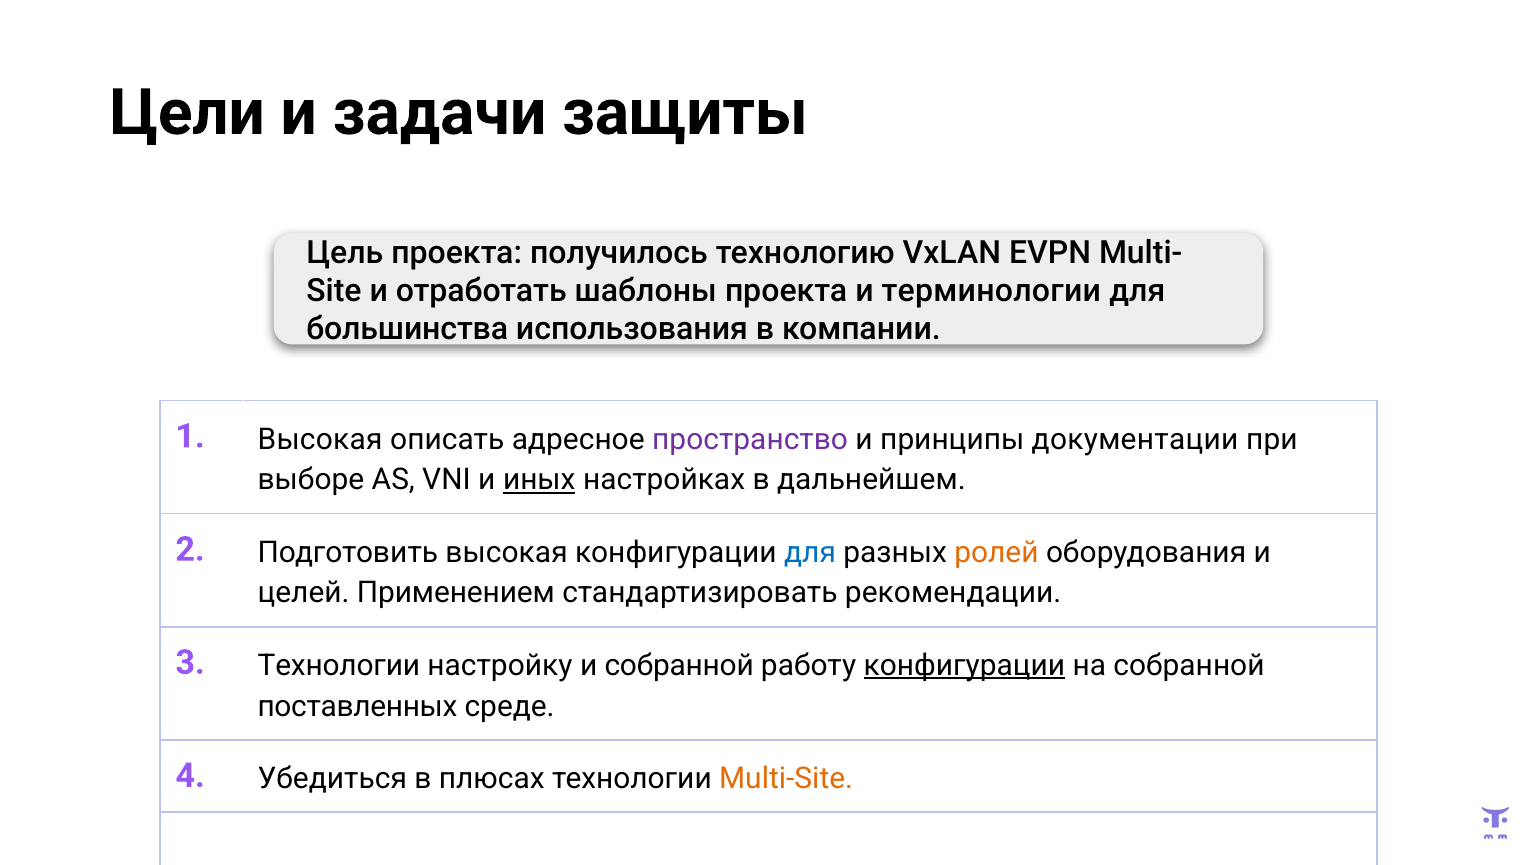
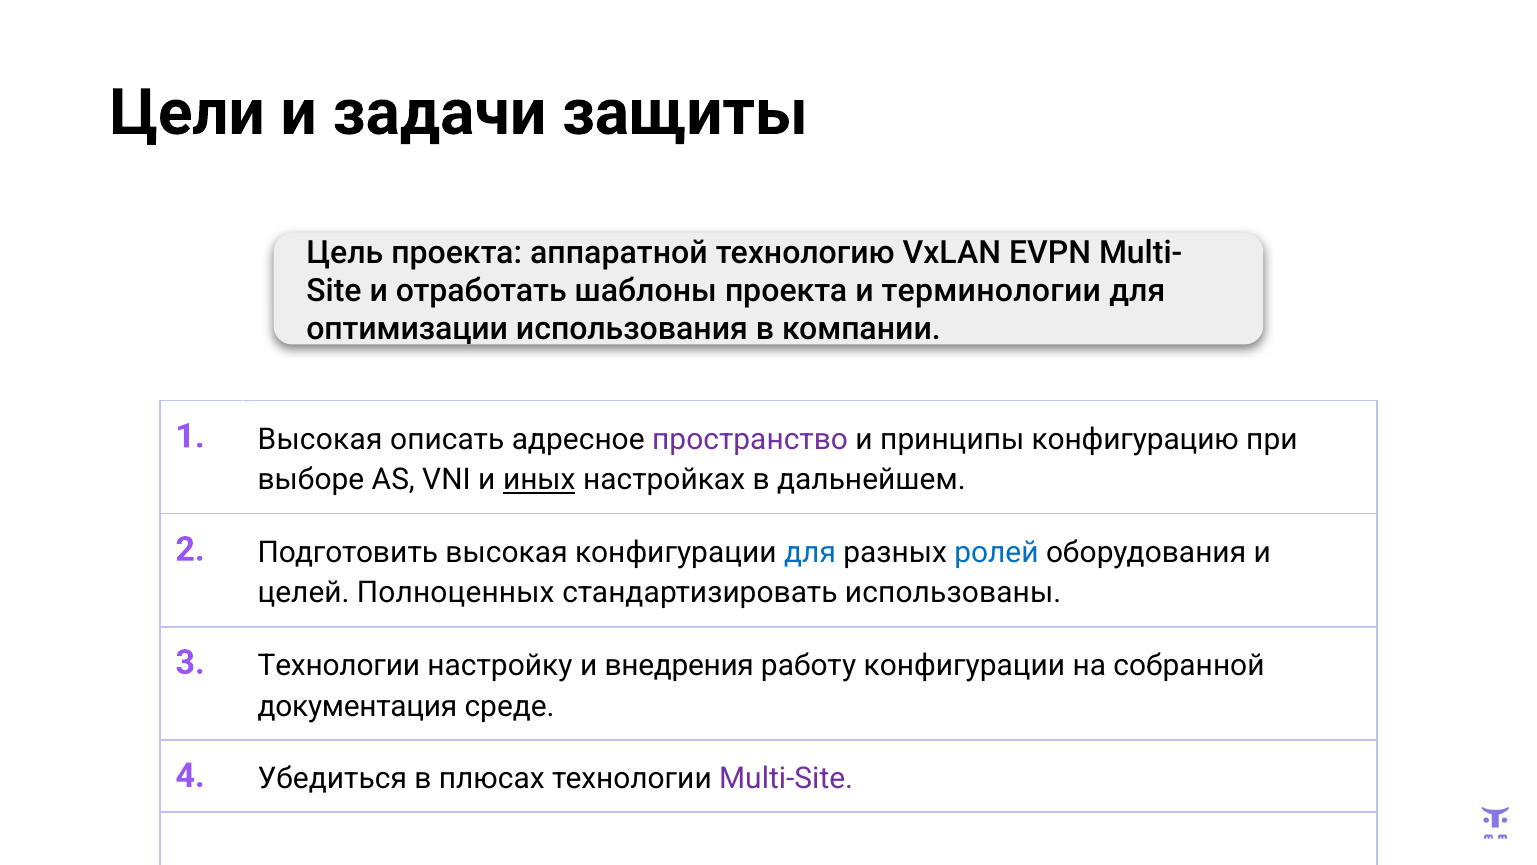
получилось: получилось -> аппаратной (619, 252)
большинства: большинства -> оптимизации (407, 329)
документации: документации -> конфигурацию (1135, 439)
ролей colour: orange -> blue (997, 552)
Применением: Применением -> Полноценных (456, 593)
рекомендации: рекомендации -> использованы (953, 593)
и собранной: собранной -> внедрения (679, 665)
конфигурации underline: present -> none (964, 665)
поставленных: поставленных -> документация (357, 706)
Multi-Site colour: orange -> purple (786, 778)
